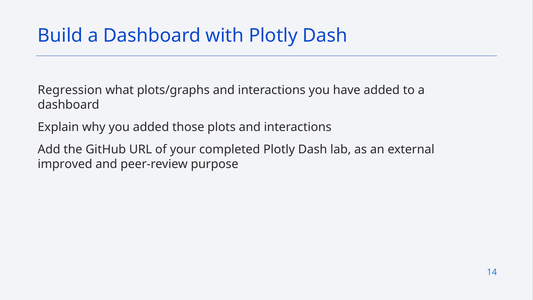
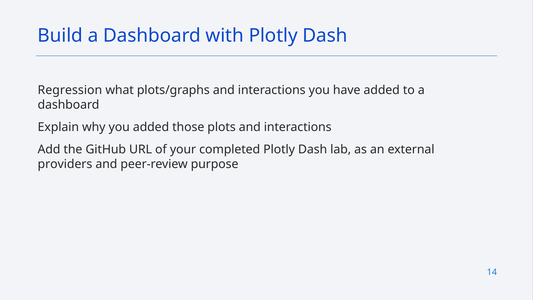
improved: improved -> providers (65, 164)
